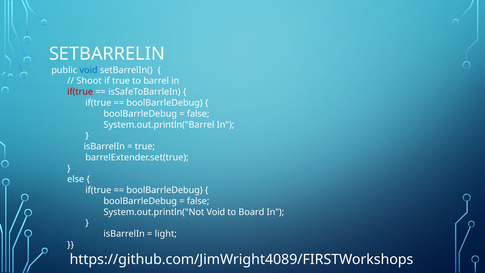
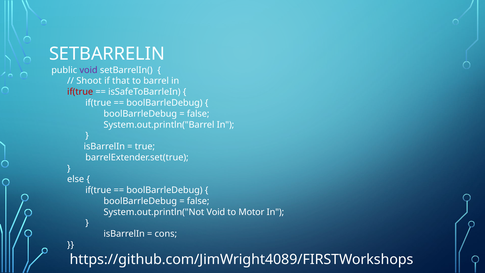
void colour: blue -> purple (89, 70)
if true: true -> that (121, 81)
Board: Board -> Motor (251, 212)
light: light -> cons (166, 234)
